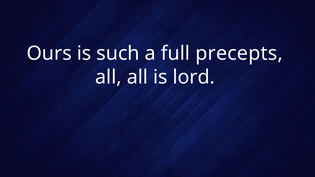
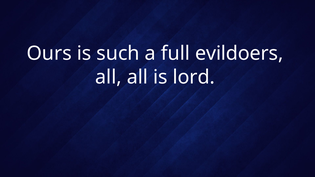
precepts: precepts -> evildoers (239, 54)
